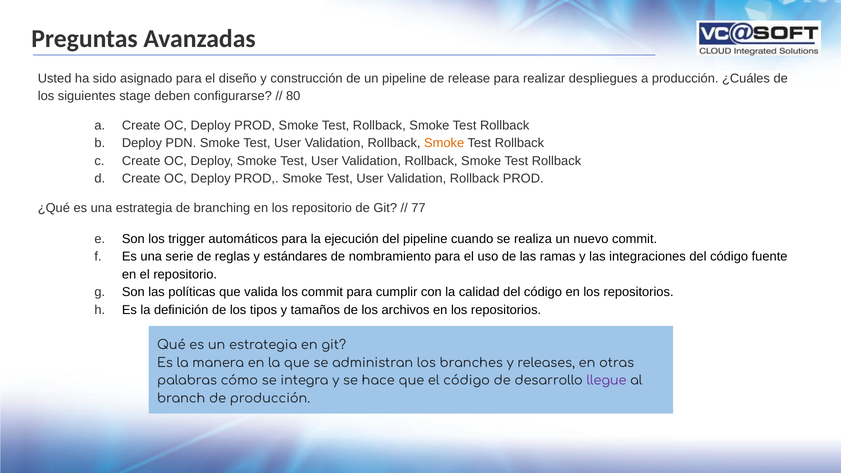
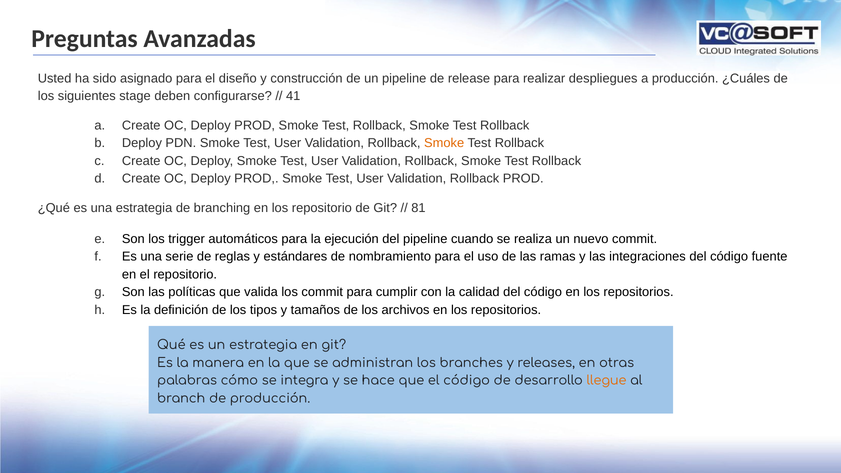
80: 80 -> 41 (293, 96)
77: 77 -> 81 (418, 208)
llegue colour: purple -> orange (606, 381)
